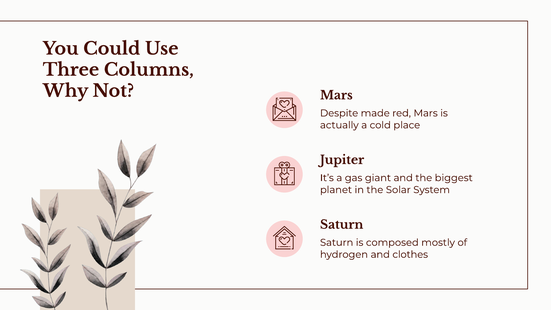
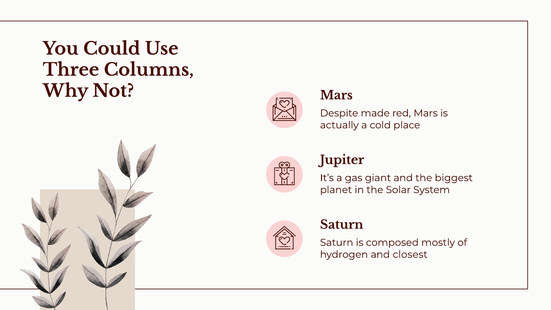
clothes: clothes -> closest (410, 254)
